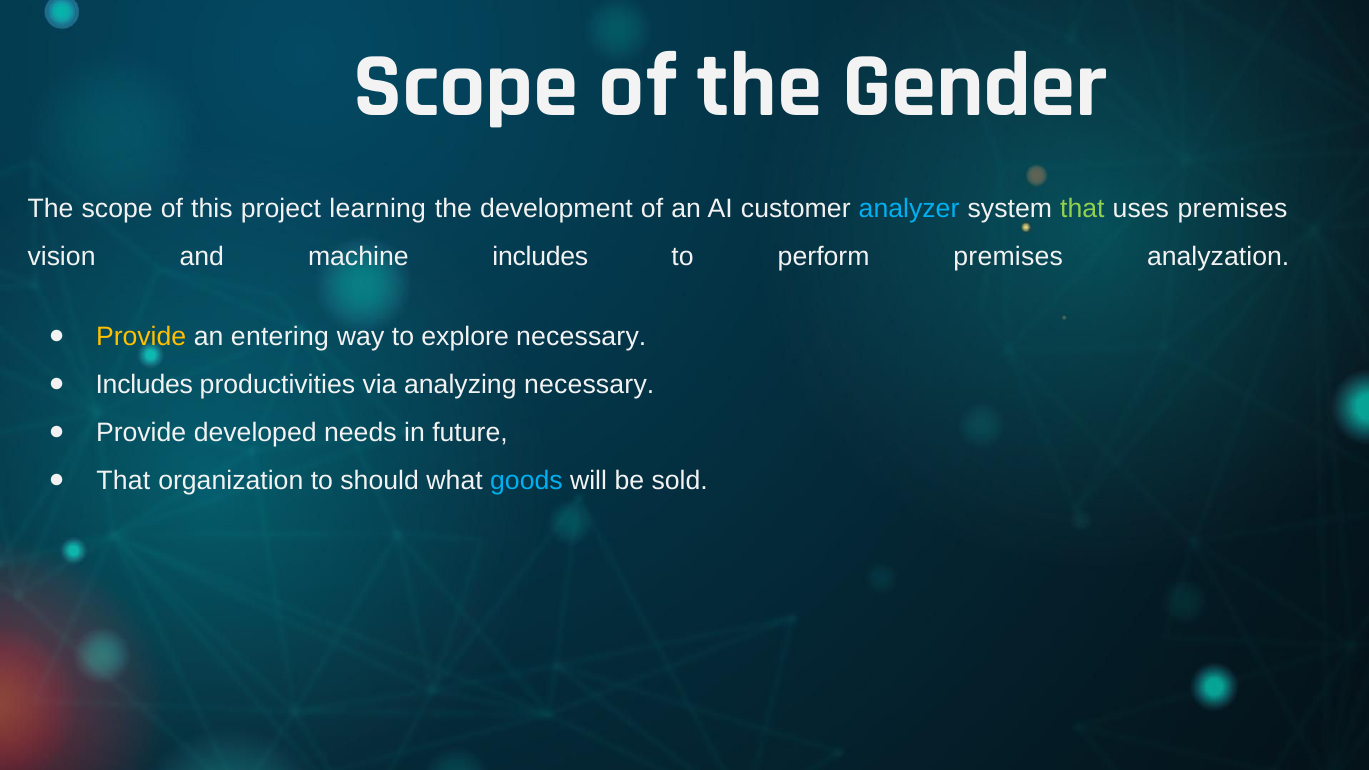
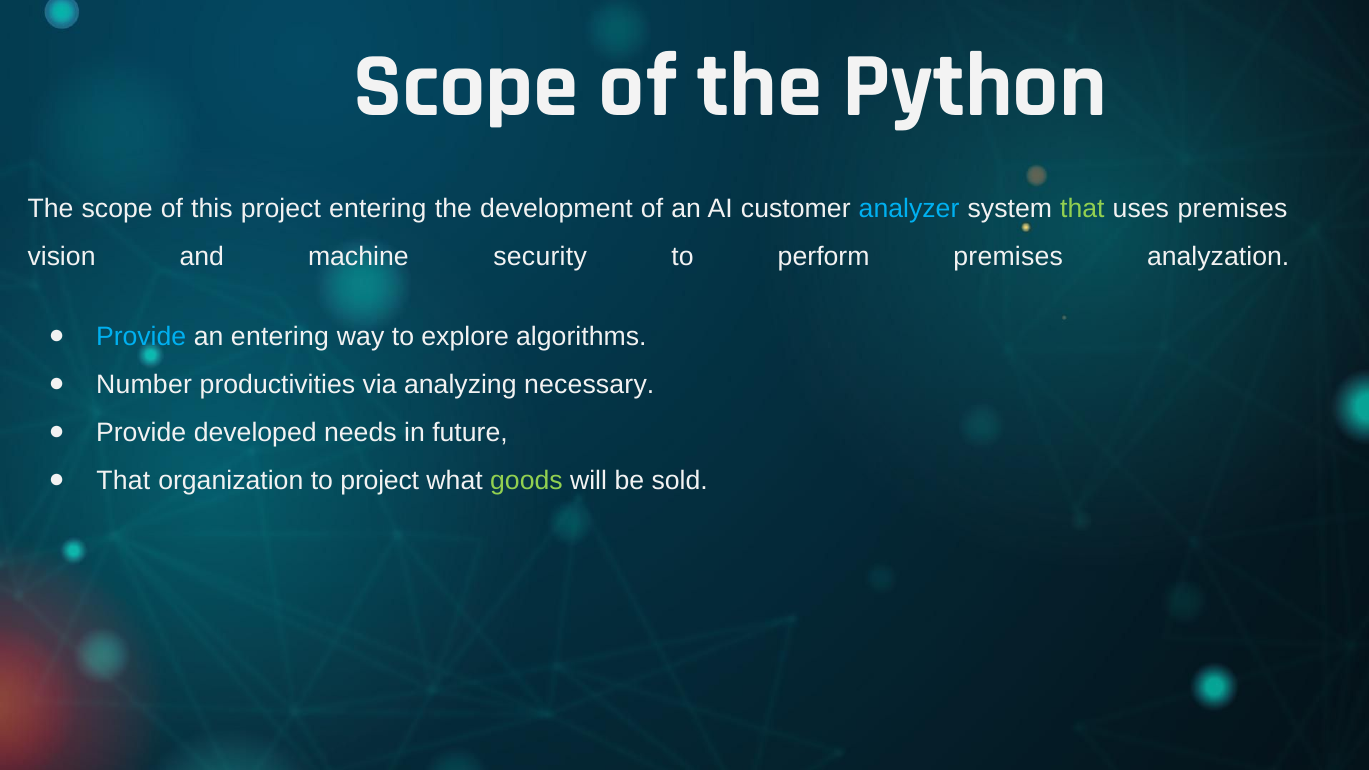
Gender: Gender -> Python (975, 86)
project learning: learning -> entering (378, 209)
machine includes: includes -> security (540, 257)
Provide colour: yellow -> light blue (141, 337)
explore necessary: necessary -> algorithms (581, 337)
Includes: Includes -> Number (144, 384)
to should: should -> project (380, 480)
goods colour: light blue -> light green (526, 480)
